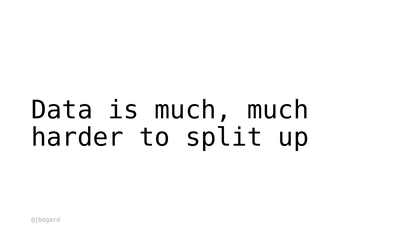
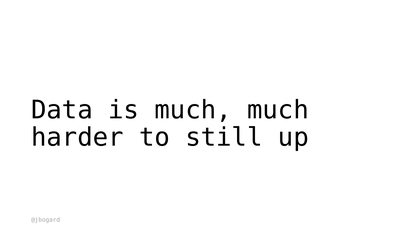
split: split -> still (224, 138)
